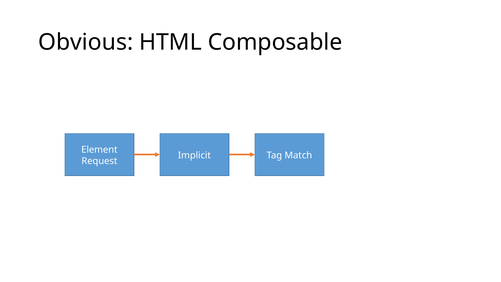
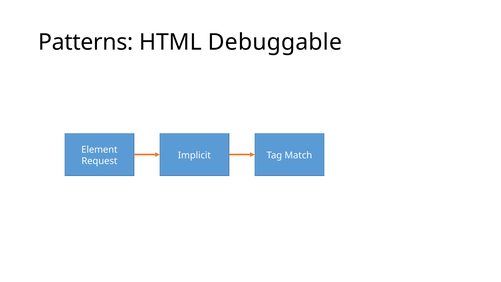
Obvious: Obvious -> Patterns (86, 42)
Composable: Composable -> Debuggable (275, 42)
